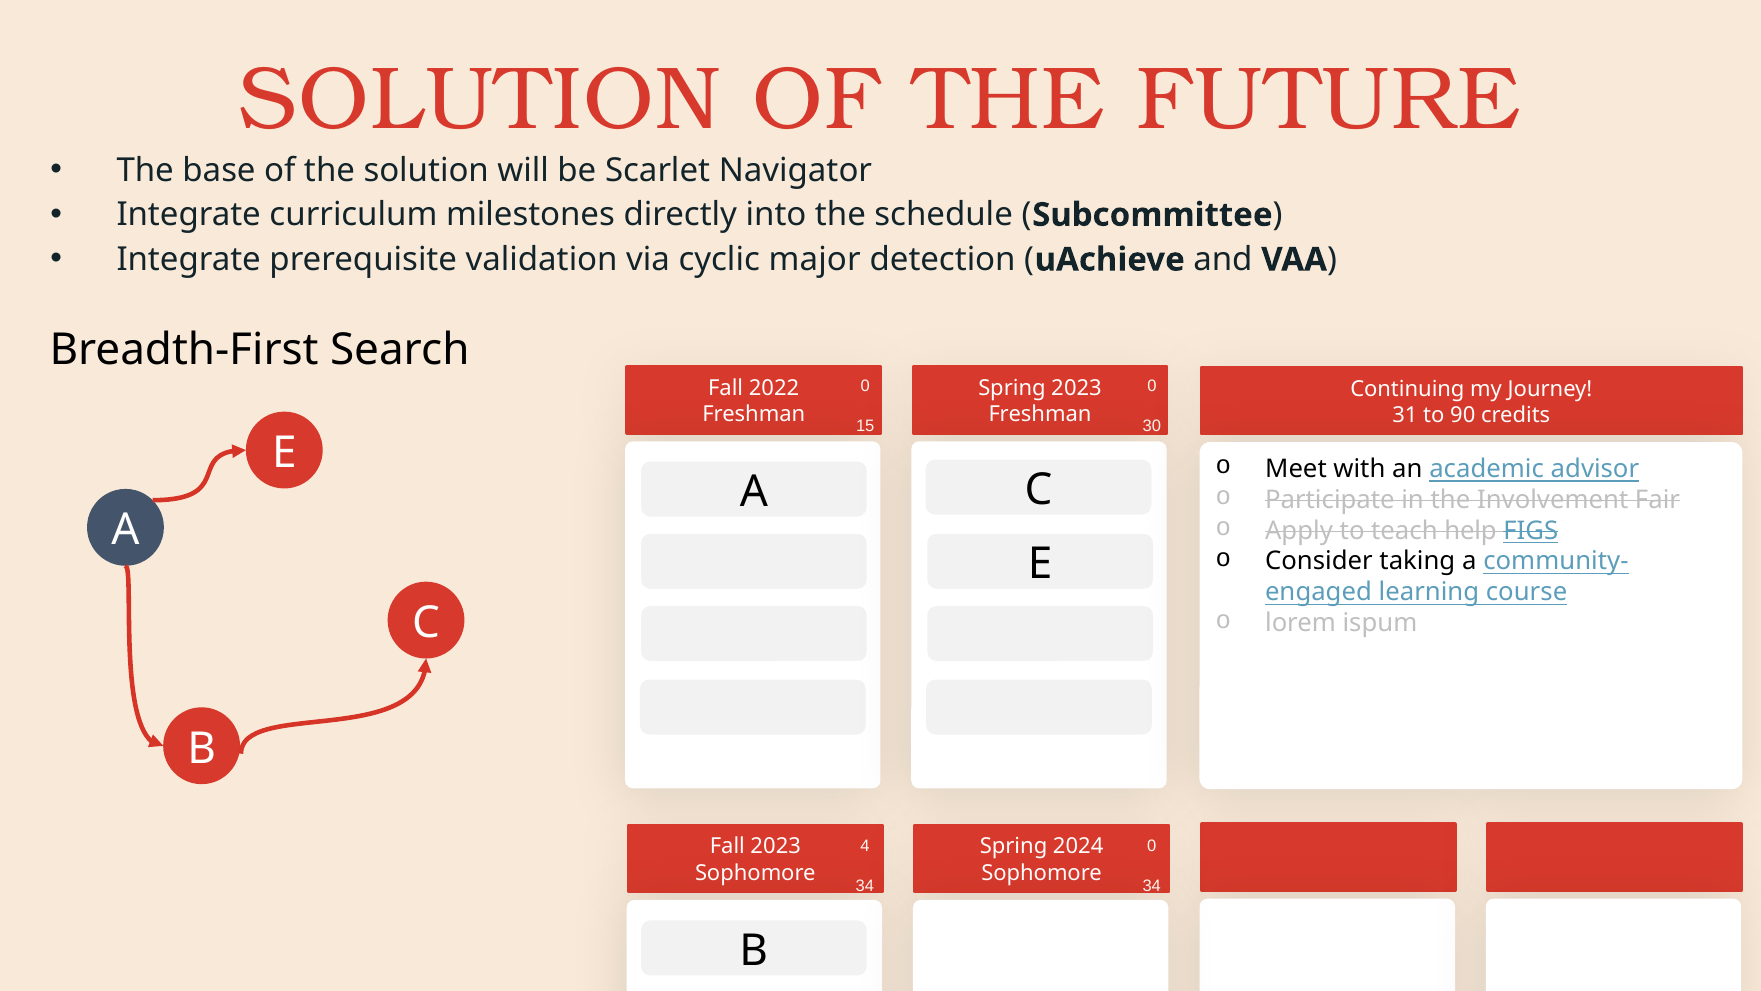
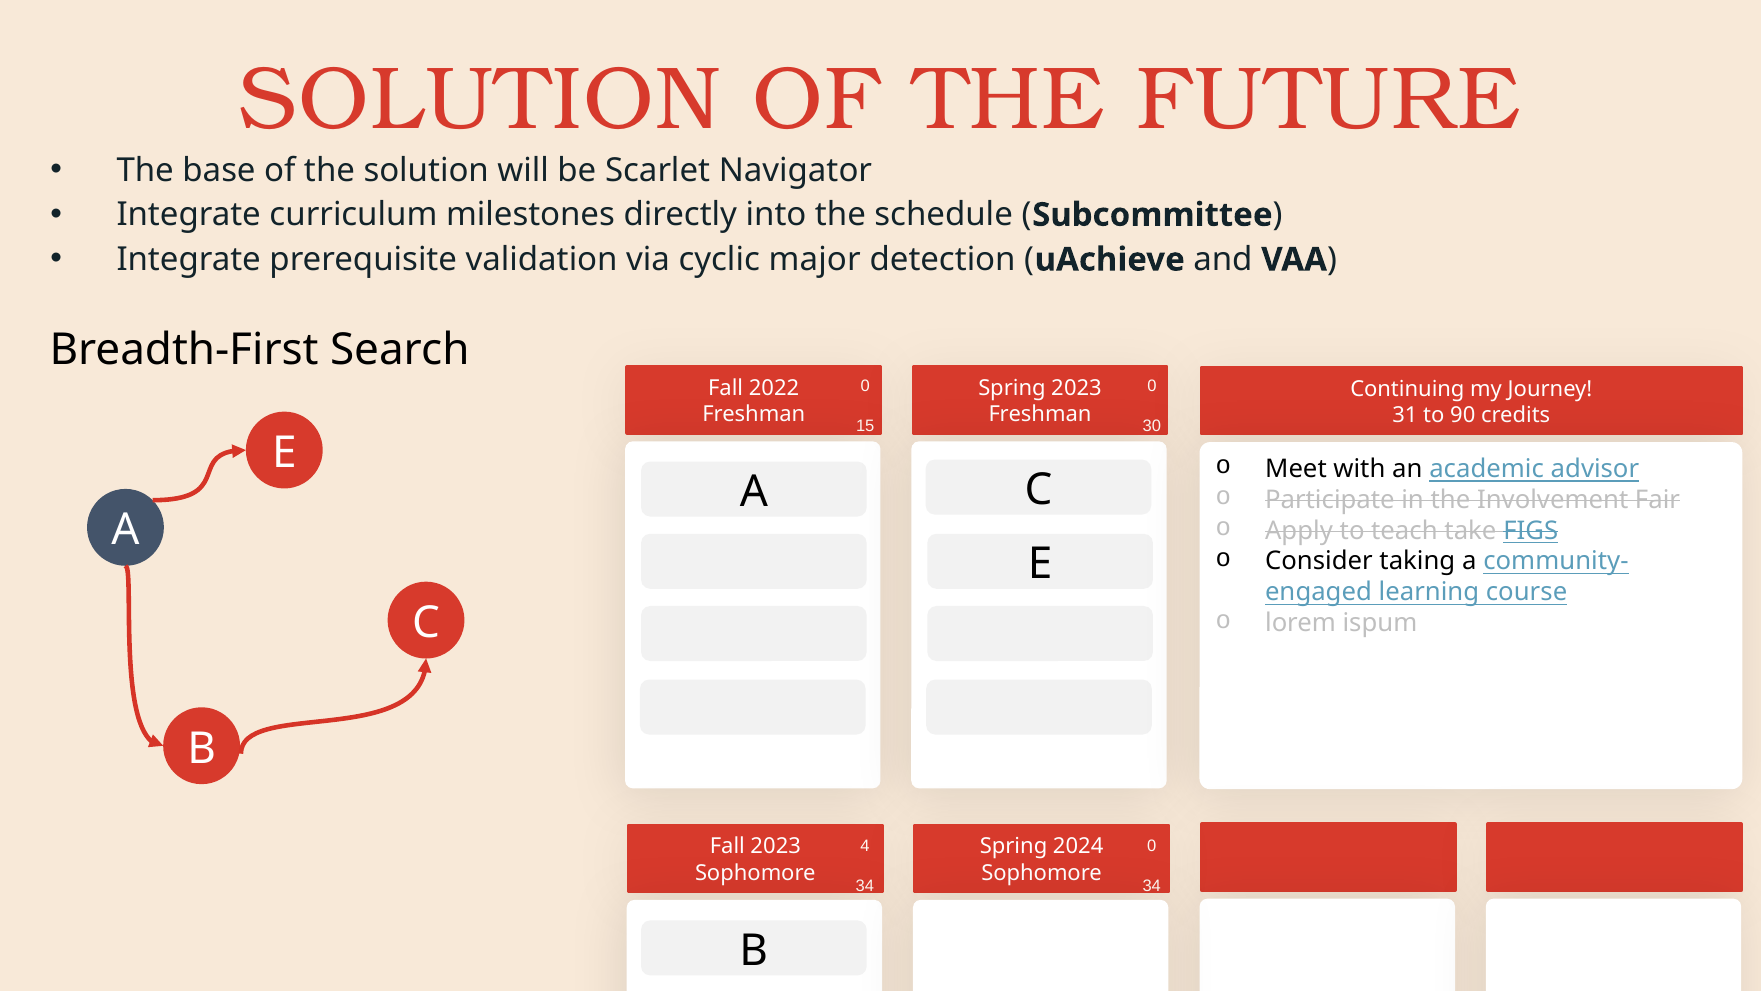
help: help -> take (1470, 531)
